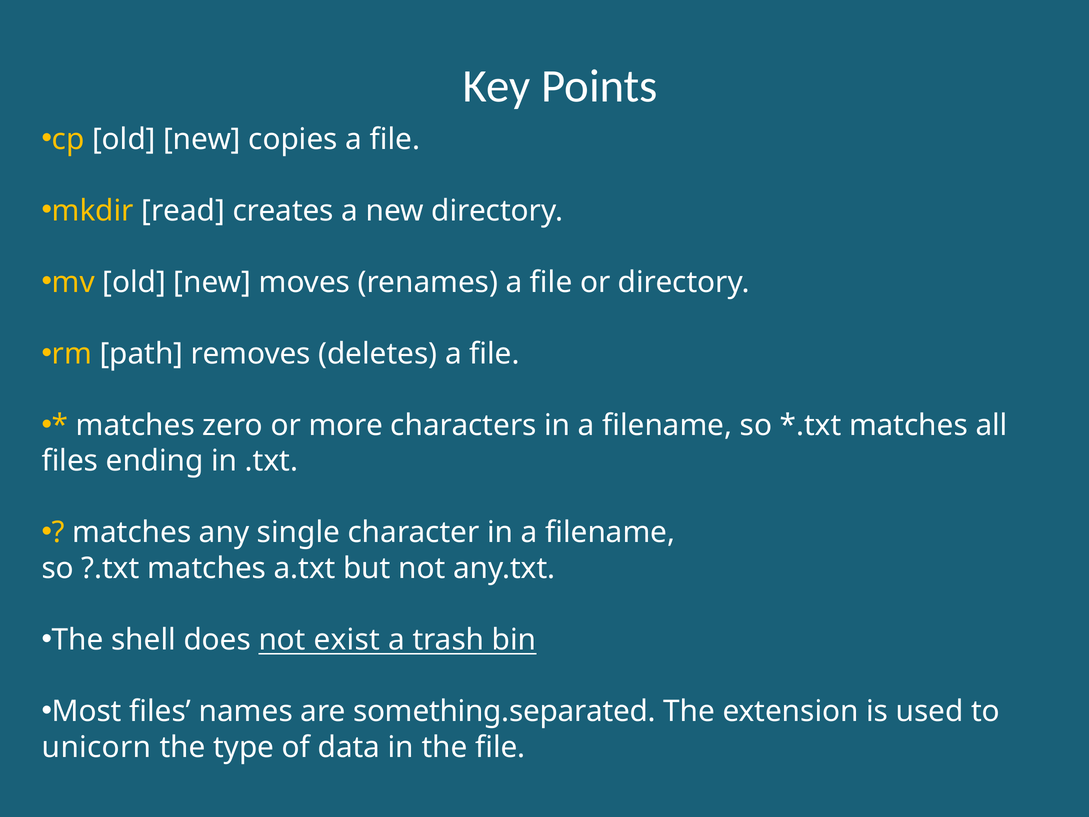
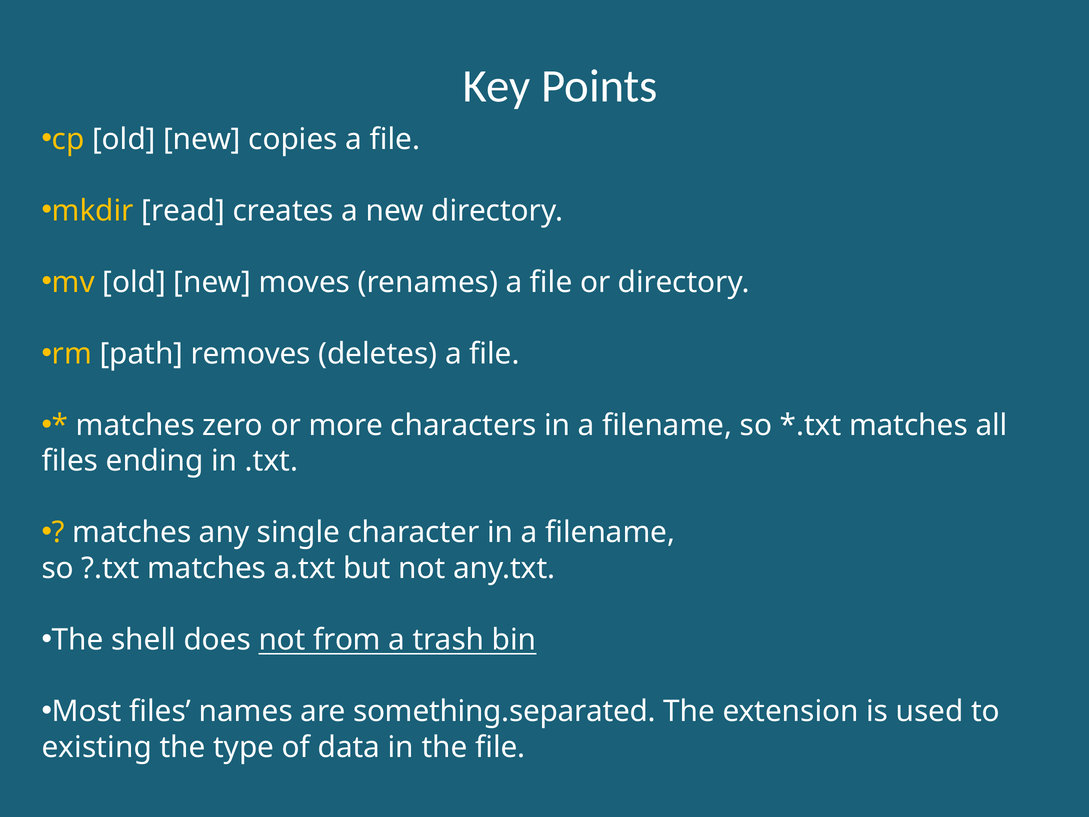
exist: exist -> from (347, 640)
unicorn: unicorn -> existing (97, 747)
